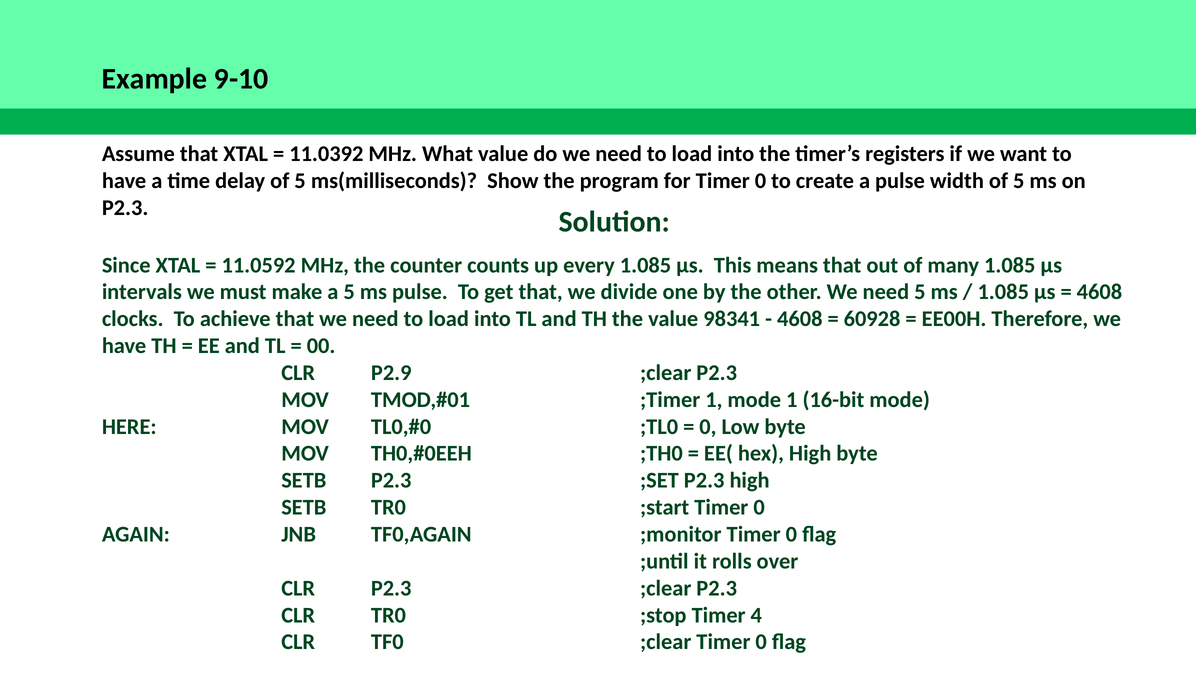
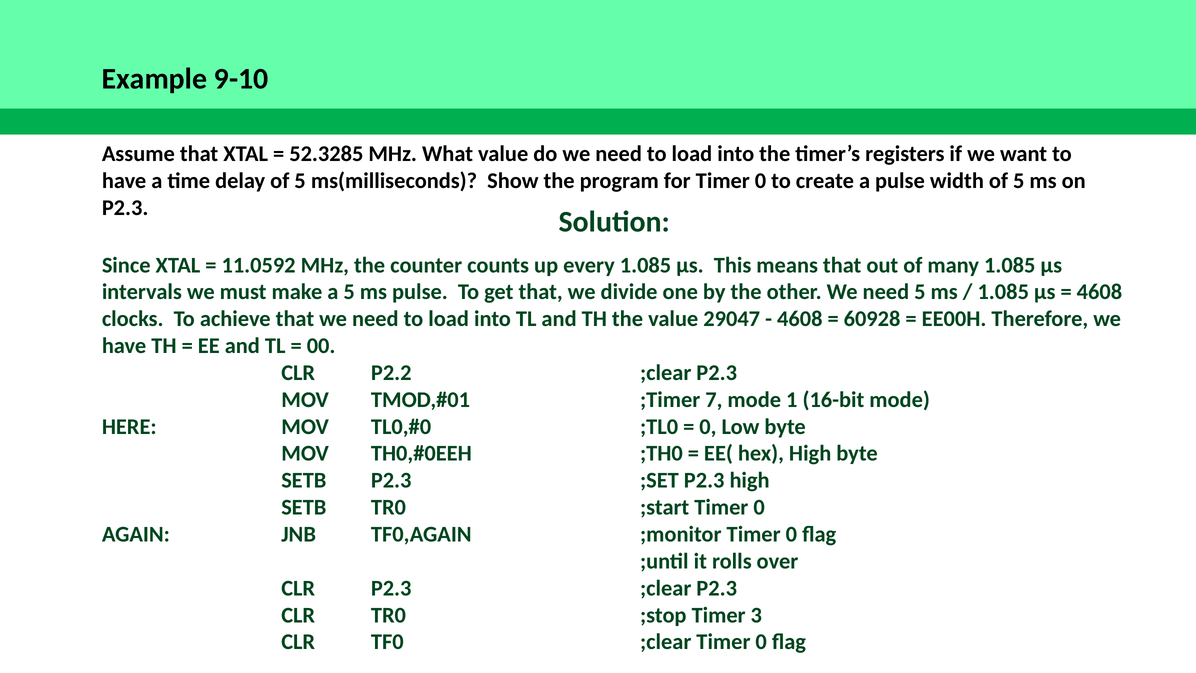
11.0392: 11.0392 -> 52.3285 (326, 154)
98341: 98341 -> 29047 (732, 319)
P2.9: P2.9 -> P2.2 (391, 373)
;Timer 1: 1 -> 7 (714, 400)
4: 4 -> 3 (756, 615)
